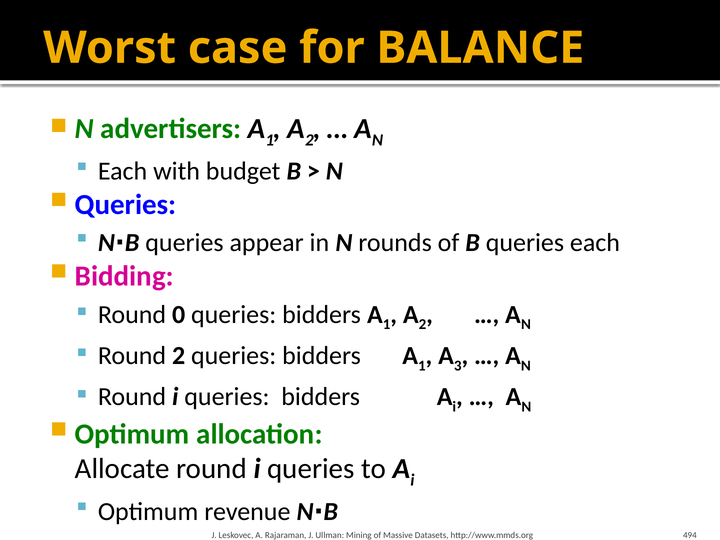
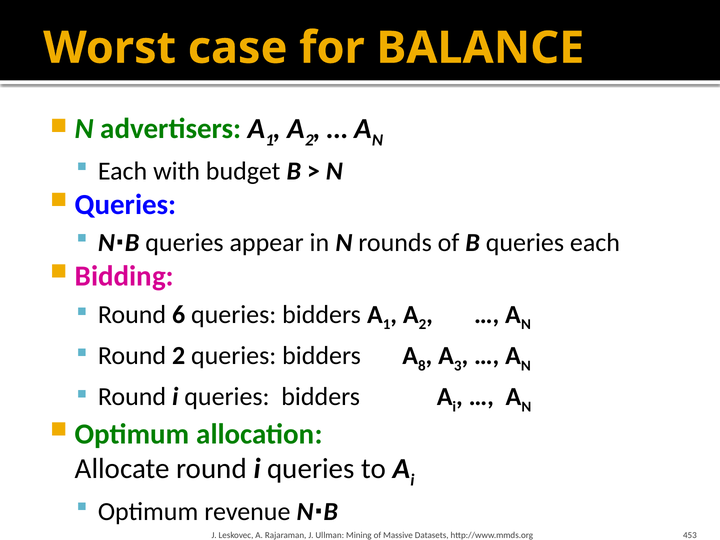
0: 0 -> 6 (179, 314)
1: 1 -> 8 (422, 366)
494: 494 -> 453 (690, 535)
